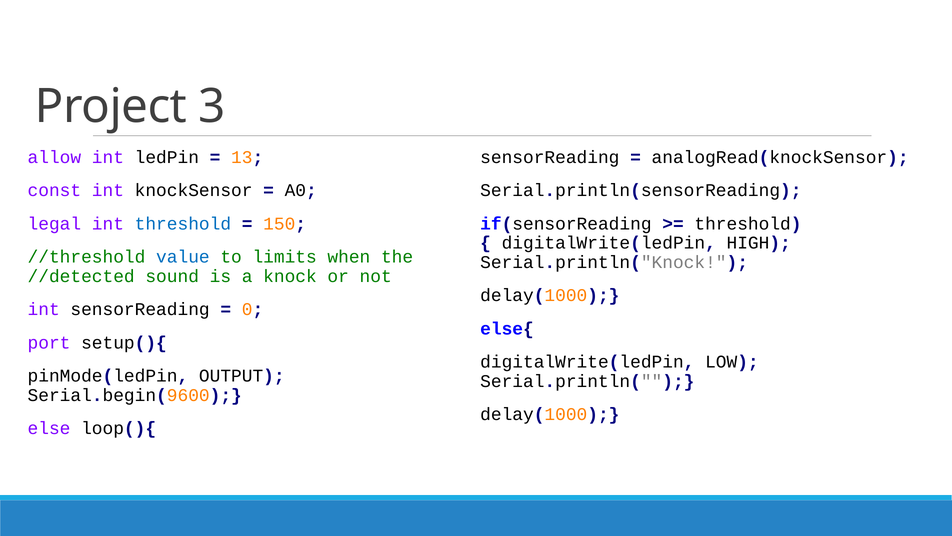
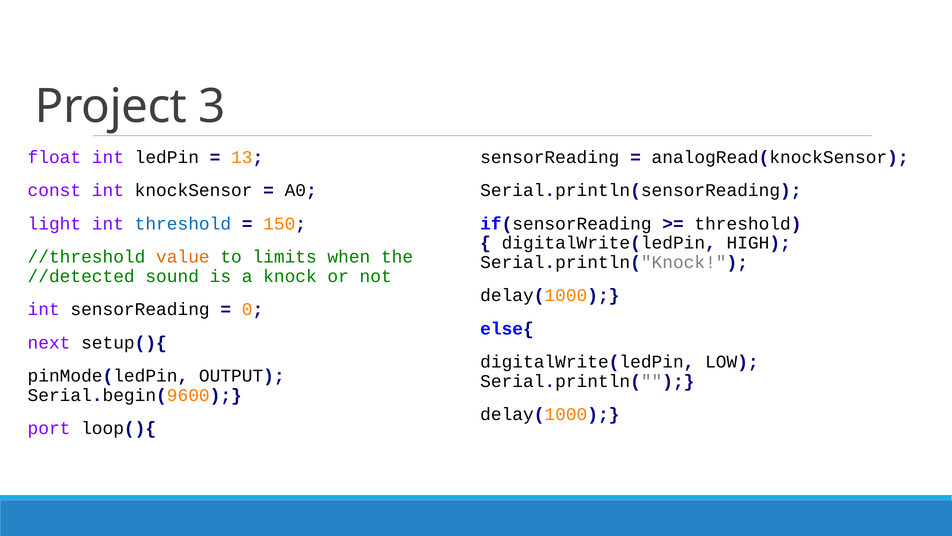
allow: allow -> float (54, 157)
legal: legal -> light (54, 224)
value colour: blue -> orange (183, 257)
port: port -> next (49, 342)
else: else -> port (49, 428)
